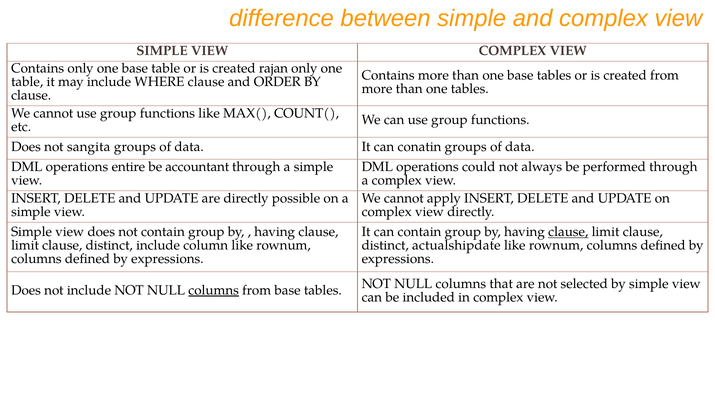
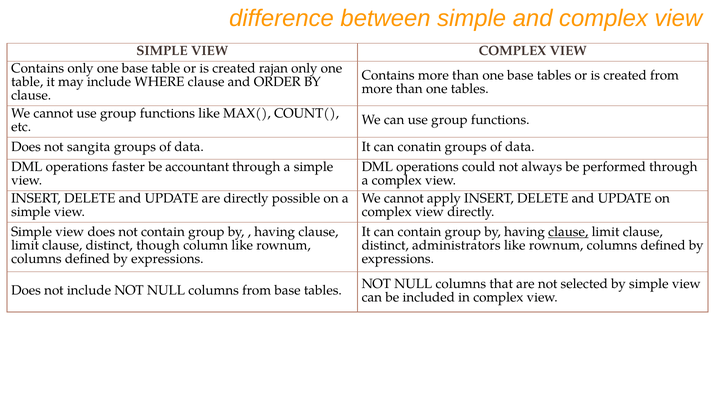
entire: entire -> faster (128, 167)
distinct include: include -> though (158, 246)
actualshipdate: actualshipdate -> administrators (456, 246)
columns underline: present -> none (214, 291)
